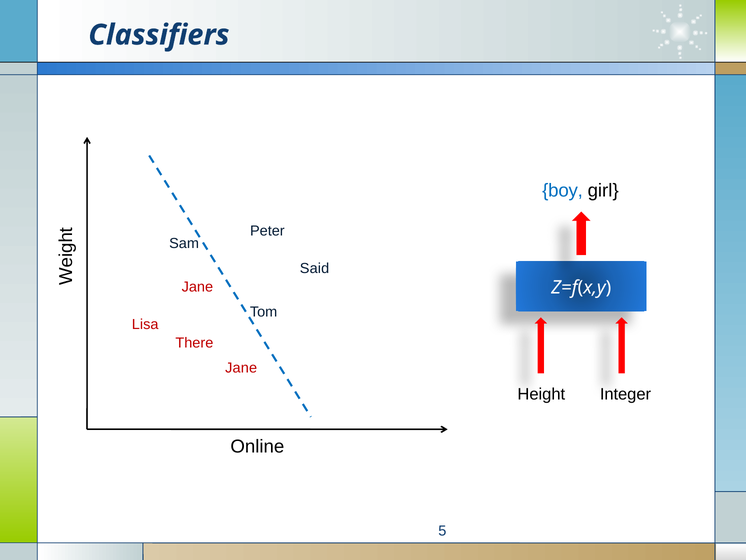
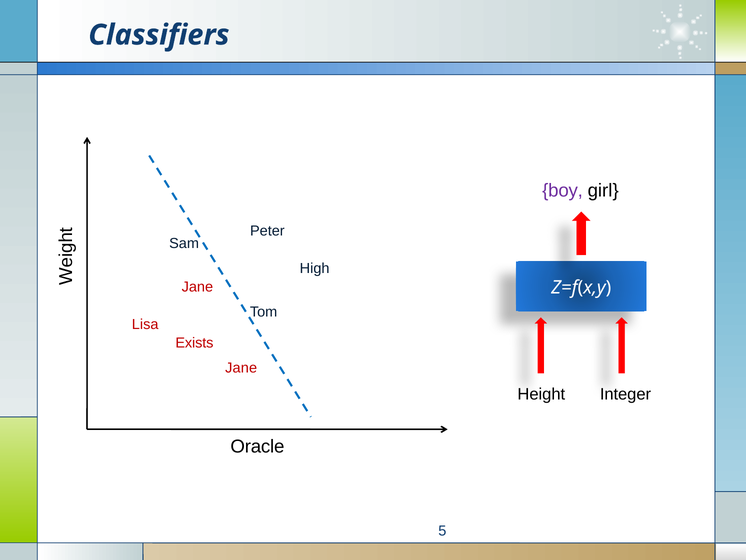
boy colour: blue -> purple (563, 190)
Said: Said -> High (315, 268)
There: There -> Exists (194, 343)
Online: Online -> Oracle (257, 446)
